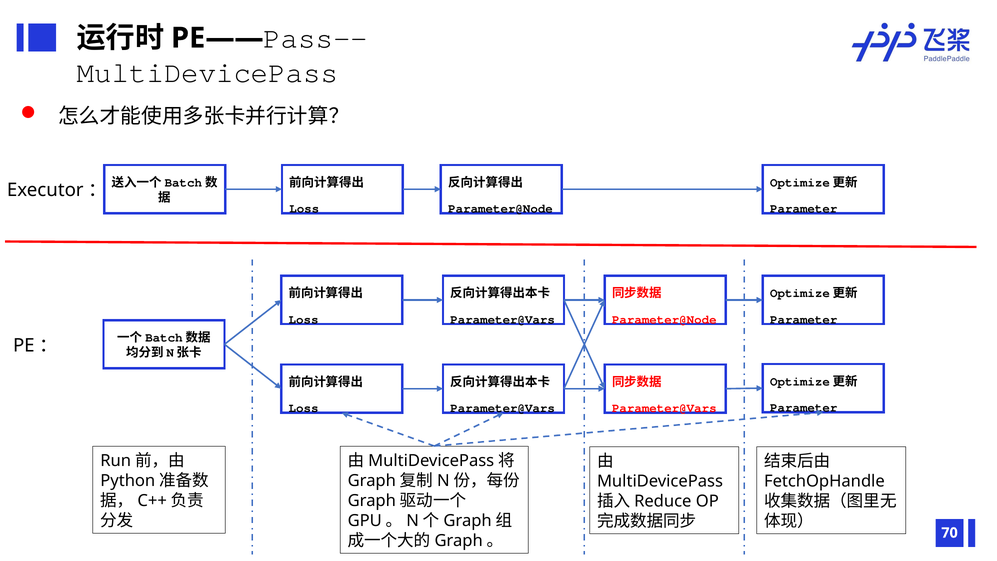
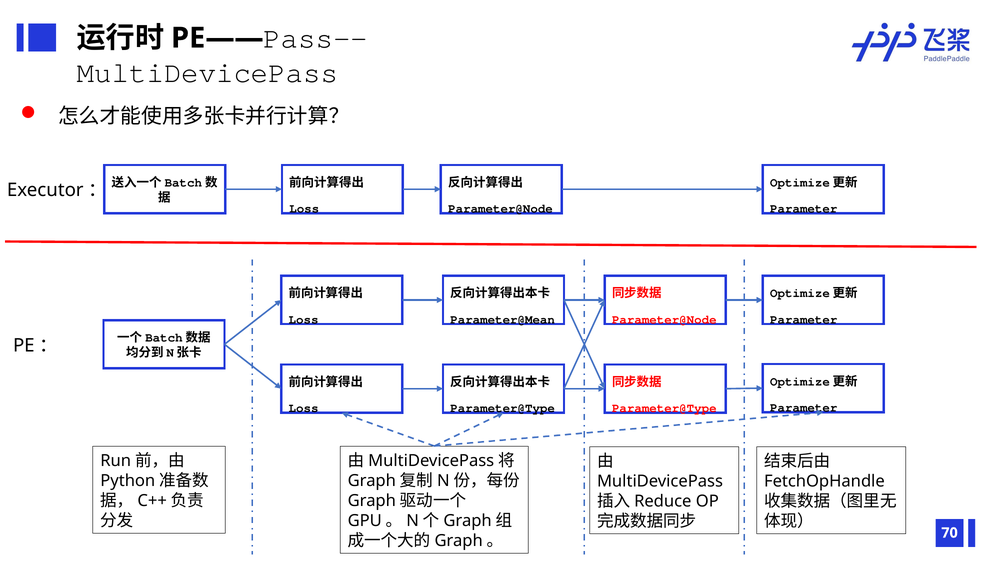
Parameter@Vars: Parameter@Vars -> Parameter@Mean (503, 319)
Parameter@Vars: Parameter@Vars -> Parameter@Type (503, 408)
Parameter@Vars: Parameter@Vars -> Parameter@Type (664, 408)
